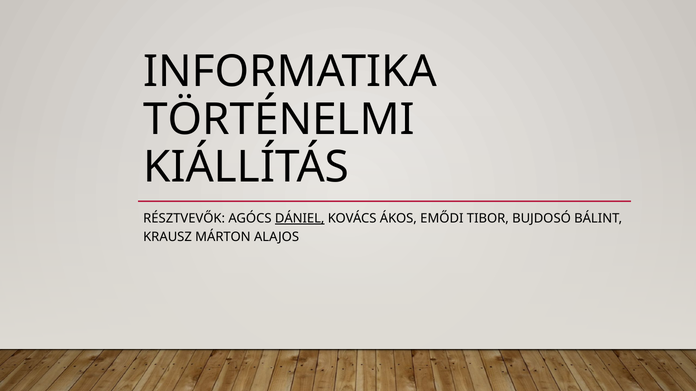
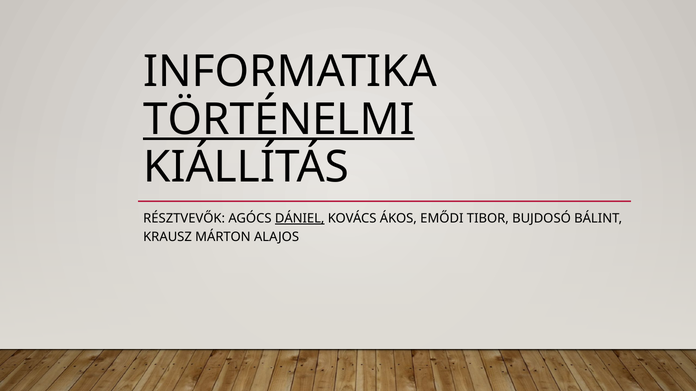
TÖRTÉNELMI underline: none -> present (279, 120)
